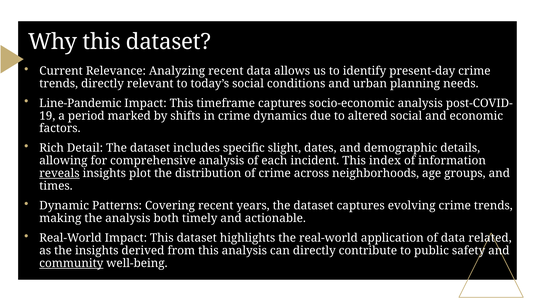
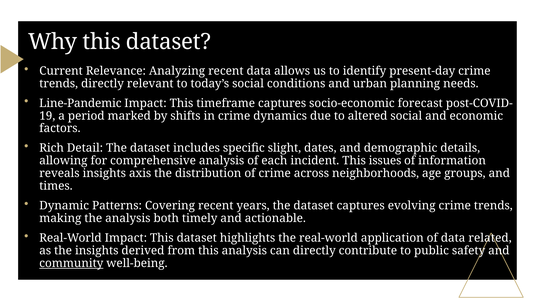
socio-economic analysis: analysis -> forecast (420, 103)
index: index -> issues (385, 161)
reveals underline: present -> none (59, 173)
plot: plot -> axis (140, 173)
